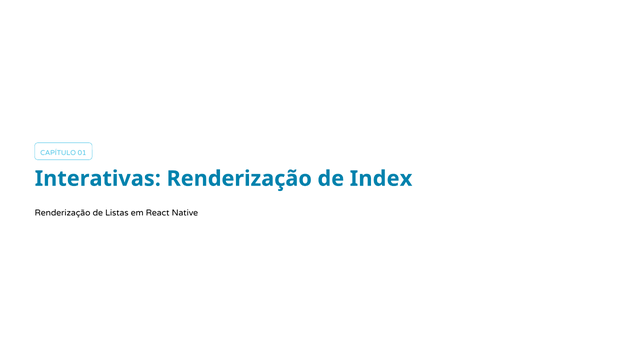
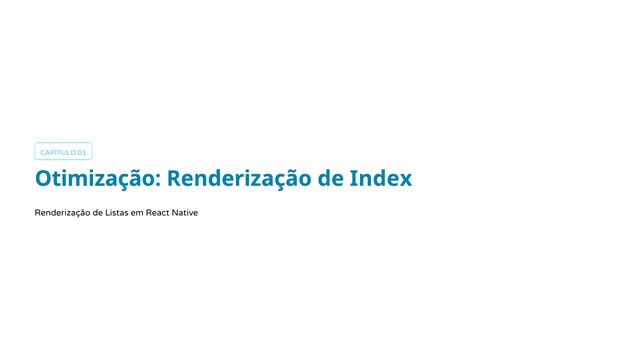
Interativas: Interativas -> Otimização (98, 179)
